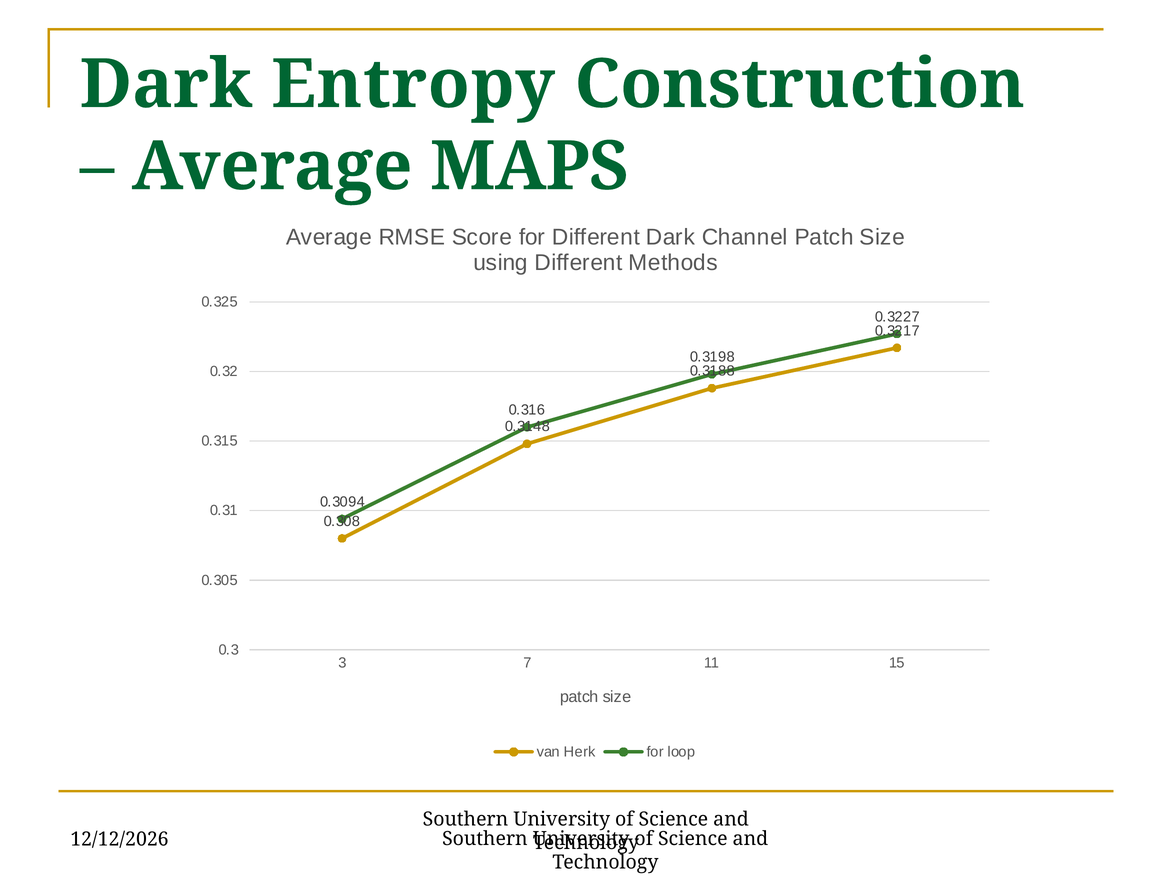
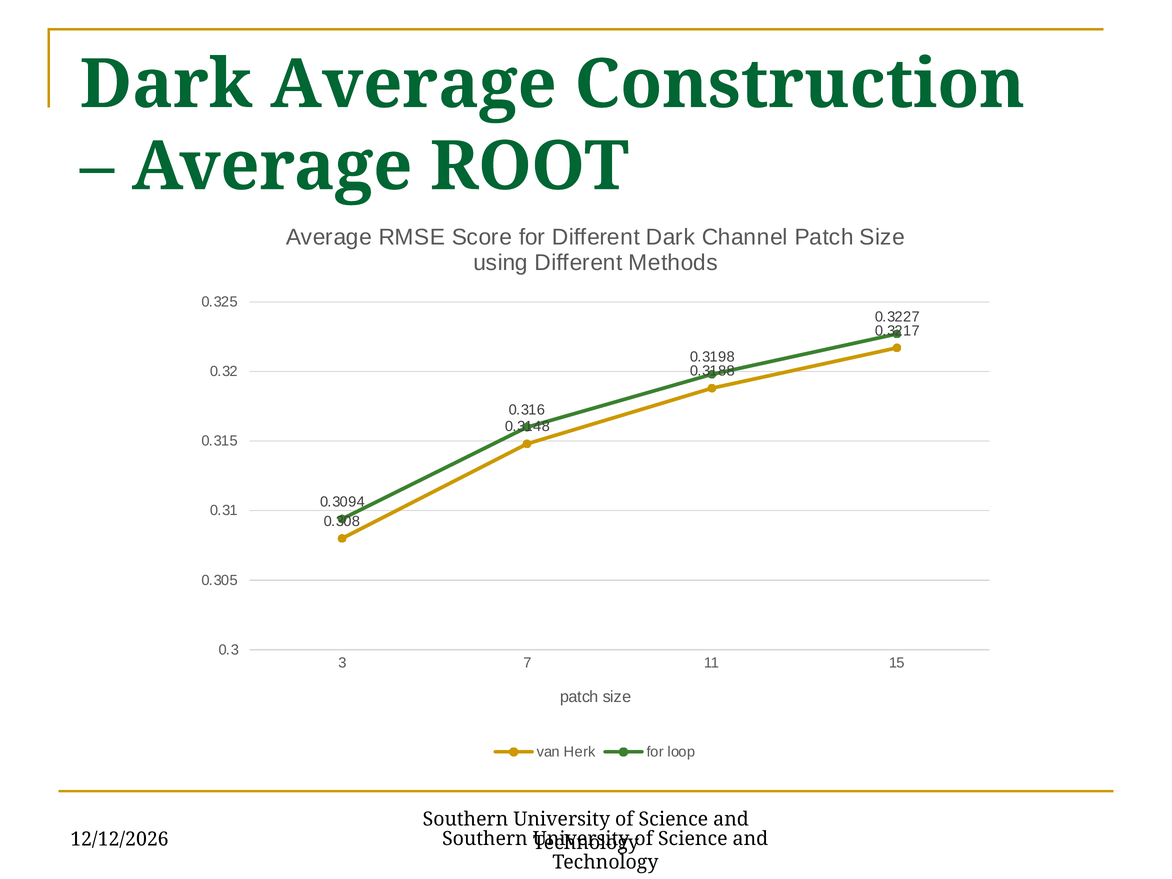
Dark Entropy: Entropy -> Average (413, 85)
MAPS: MAPS -> ROOT (529, 167)
